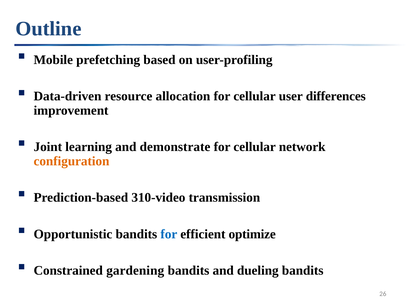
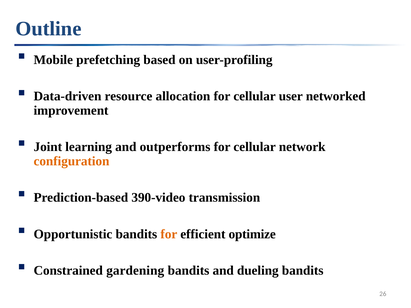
differences: differences -> networked (336, 96)
demonstrate: demonstrate -> outperforms (175, 147)
310-video: 310-video -> 390-video (158, 198)
for colour: blue -> orange (169, 234)
